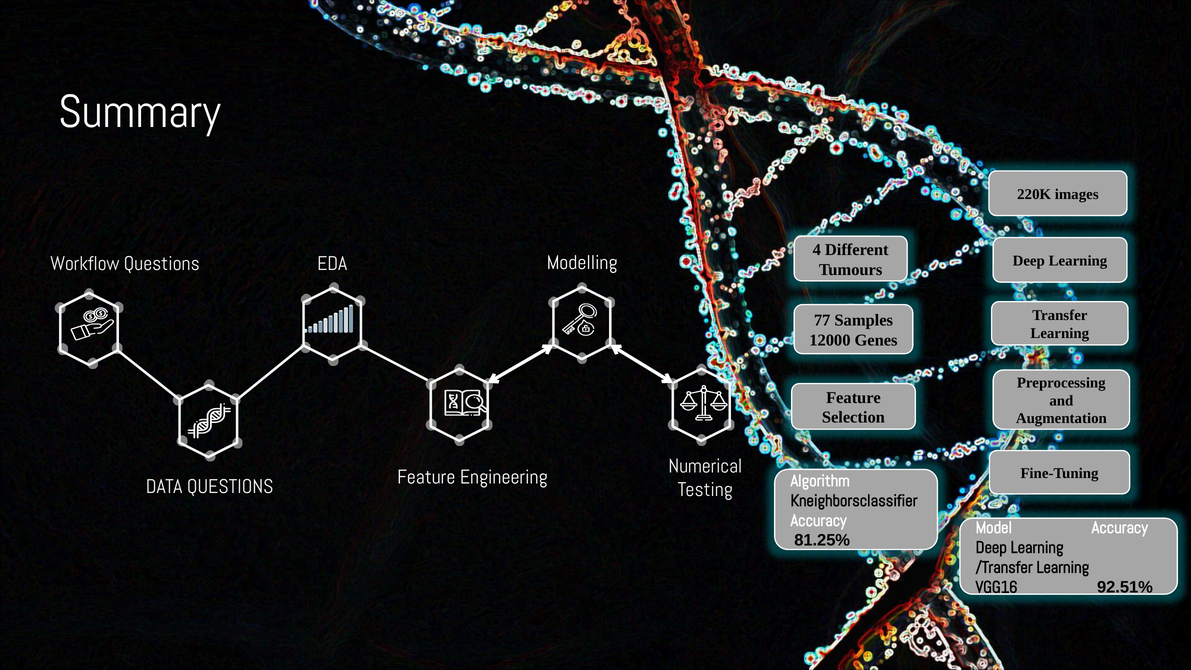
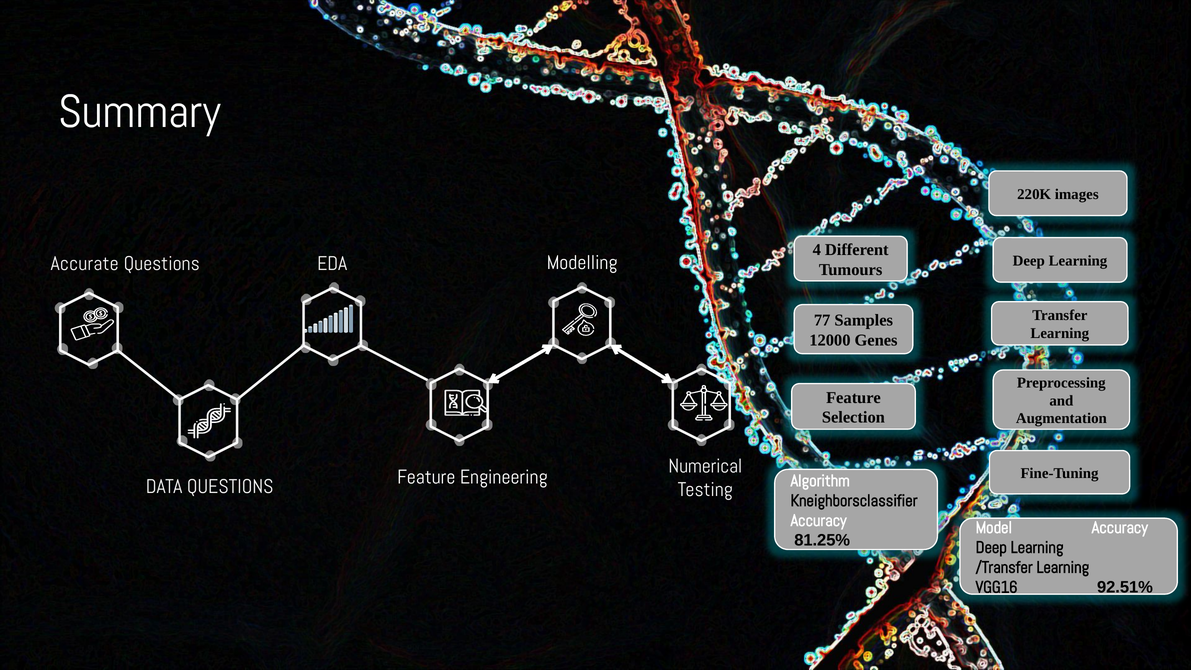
Workflow: Workflow -> Accurate (85, 264)
